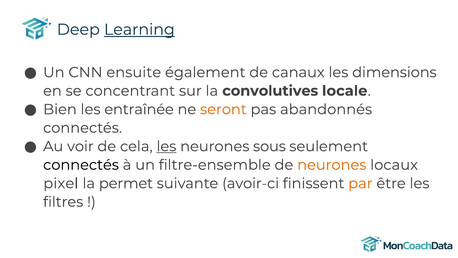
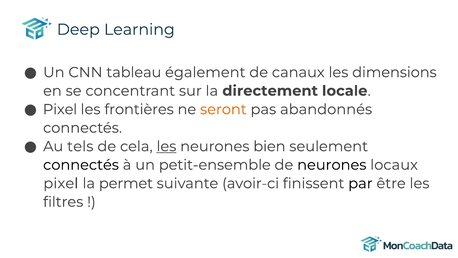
Learning underline: present -> none (139, 29)
ensuite: ensuite -> tableau (134, 72)
convolutives: convolutives -> directement (270, 91)
Bien: Bien -> Pixel (60, 109)
entraînée: entraînée -> frontières (139, 109)
voir: voir -> tels (80, 146)
sous: sous -> bien (269, 146)
filtre-ensemble: filtre-ensemble -> petit-ensemble (215, 165)
neurones colour: orange -> black (332, 165)
par colour: orange -> black (360, 183)
